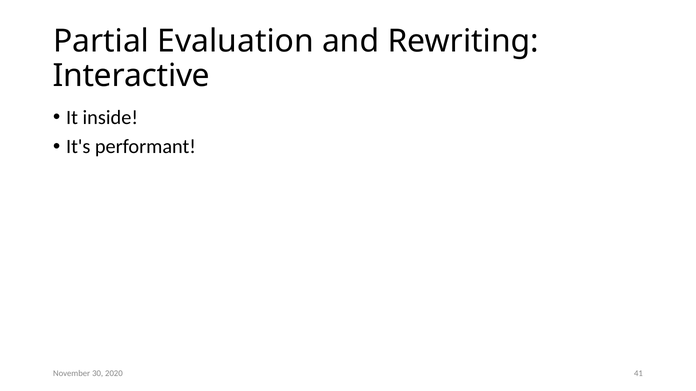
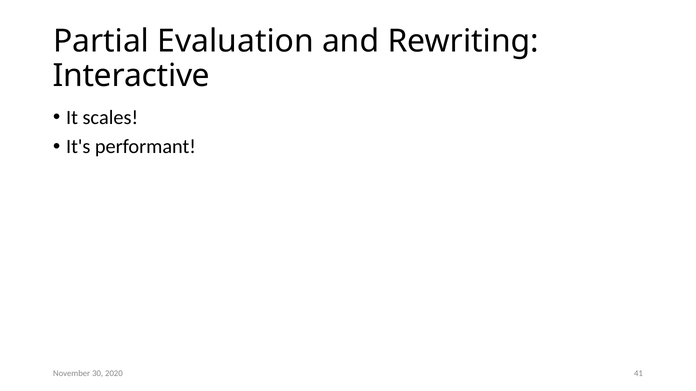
inside: inside -> scales (110, 118)
